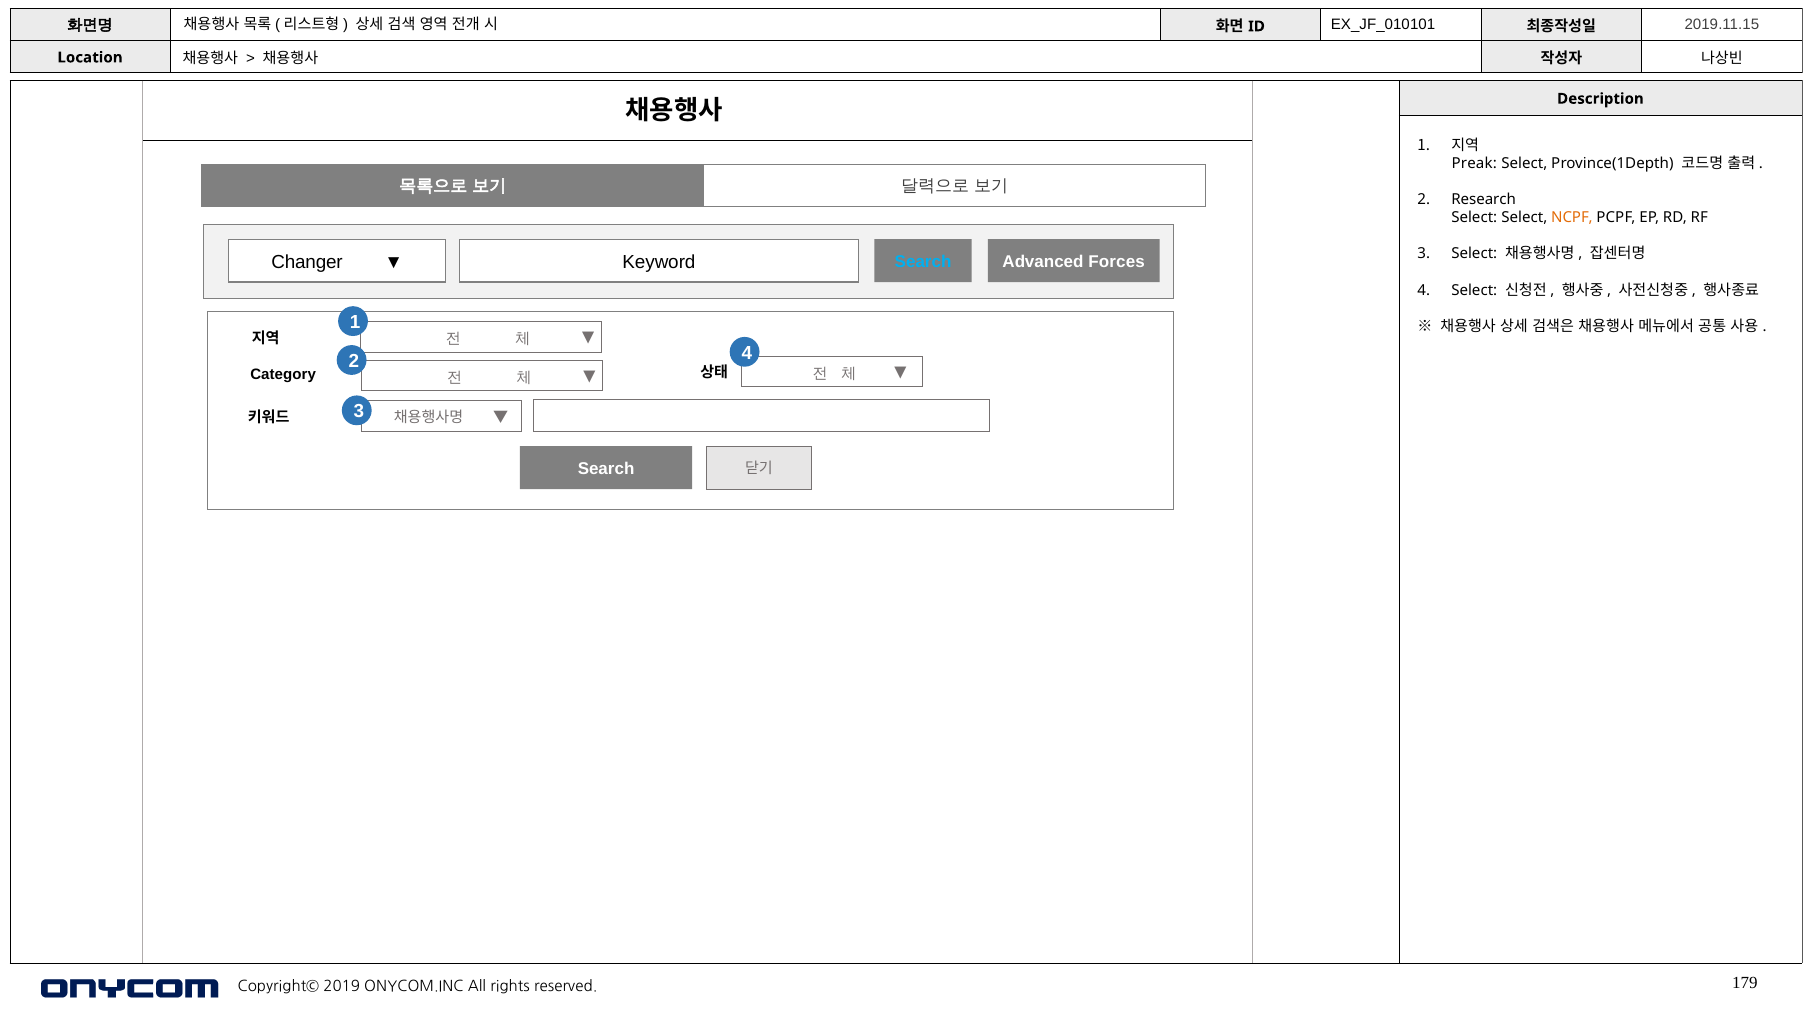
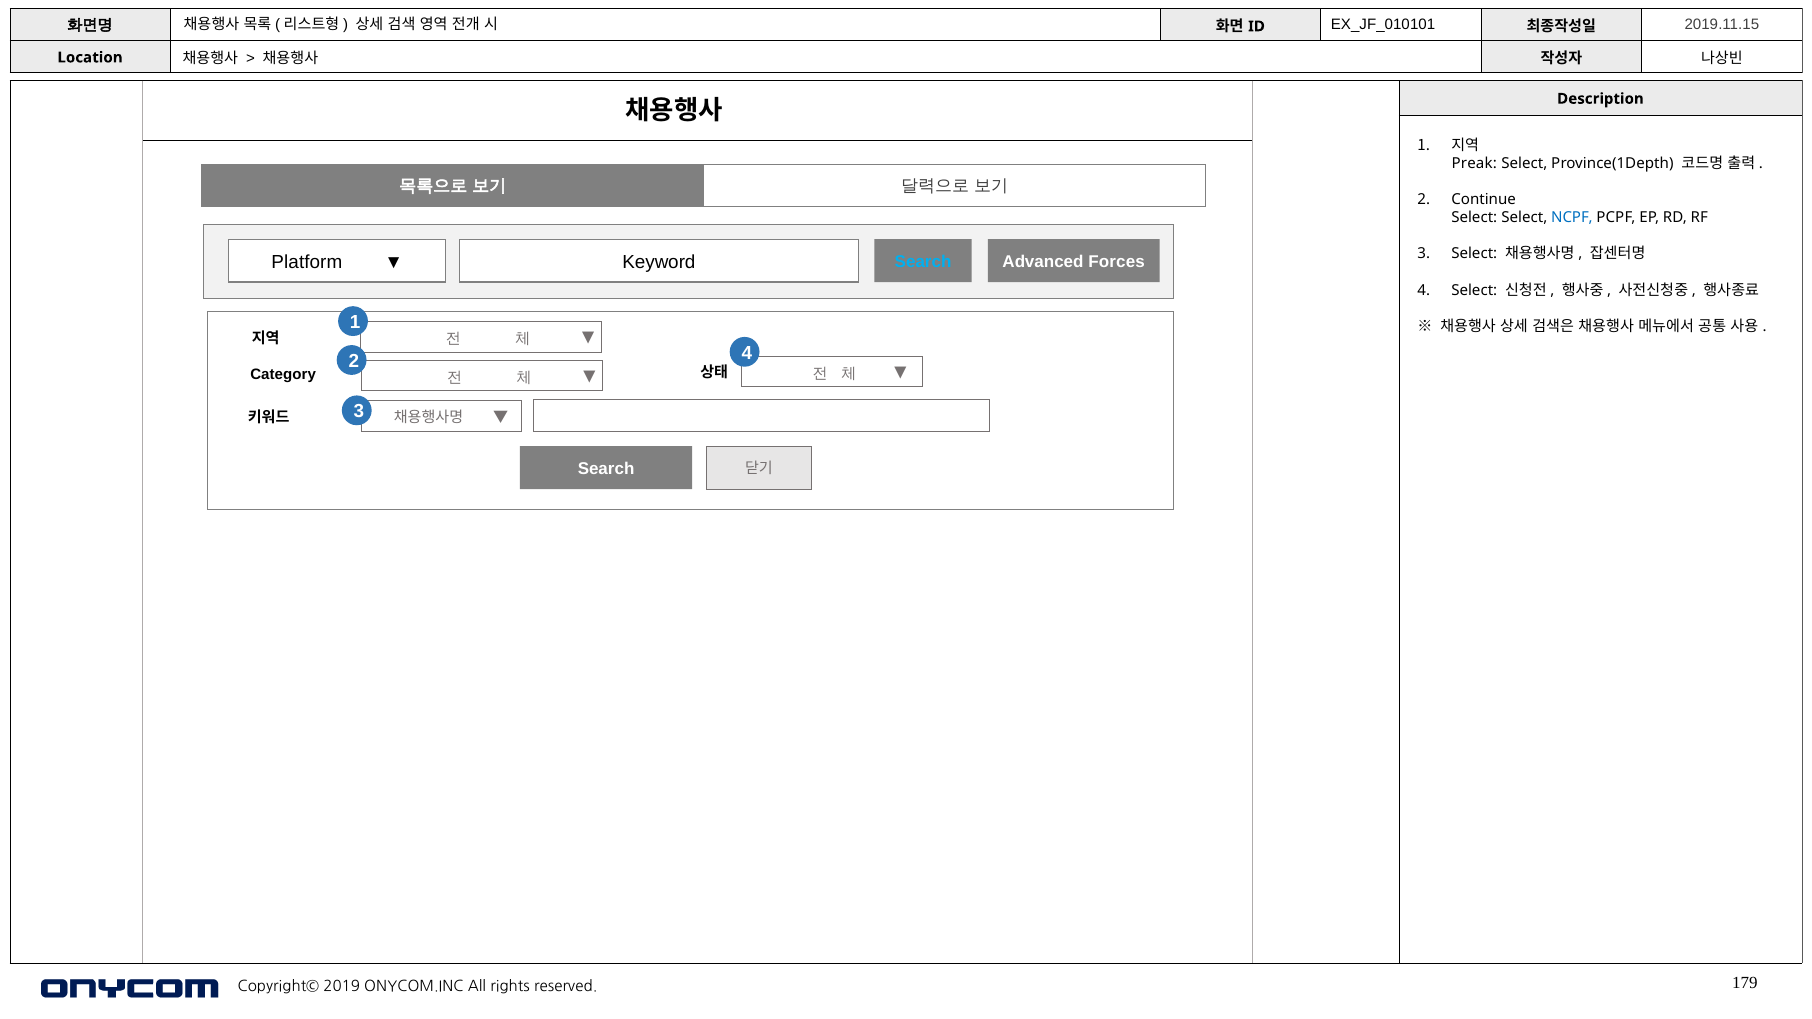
Research: Research -> Continue (1484, 200)
NCPF colour: orange -> blue (1572, 218)
Changer: Changer -> Platform (307, 262)
